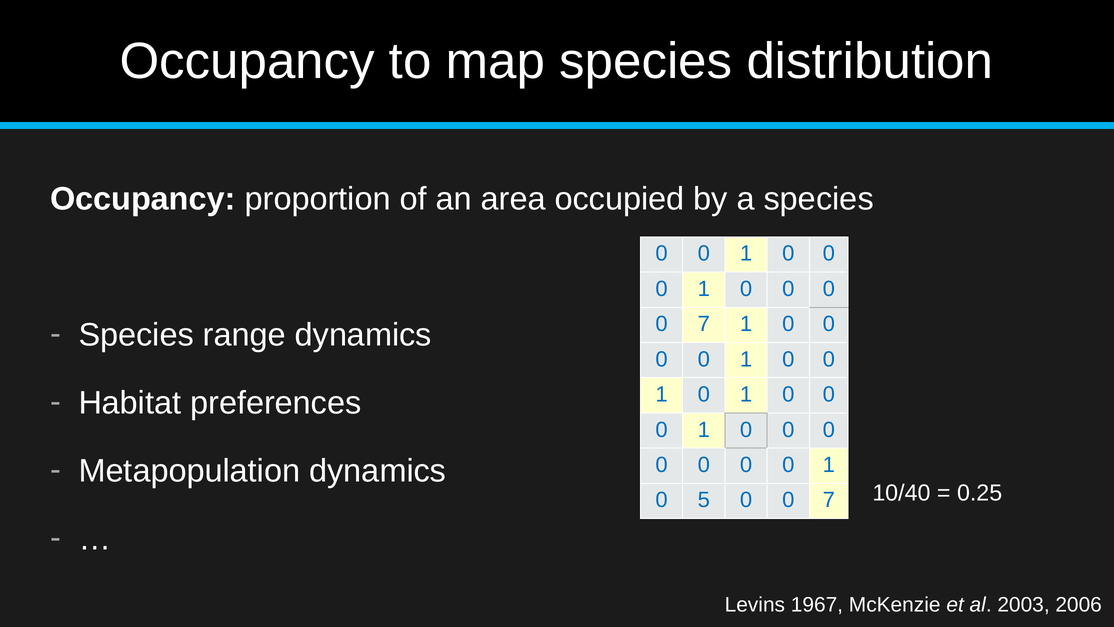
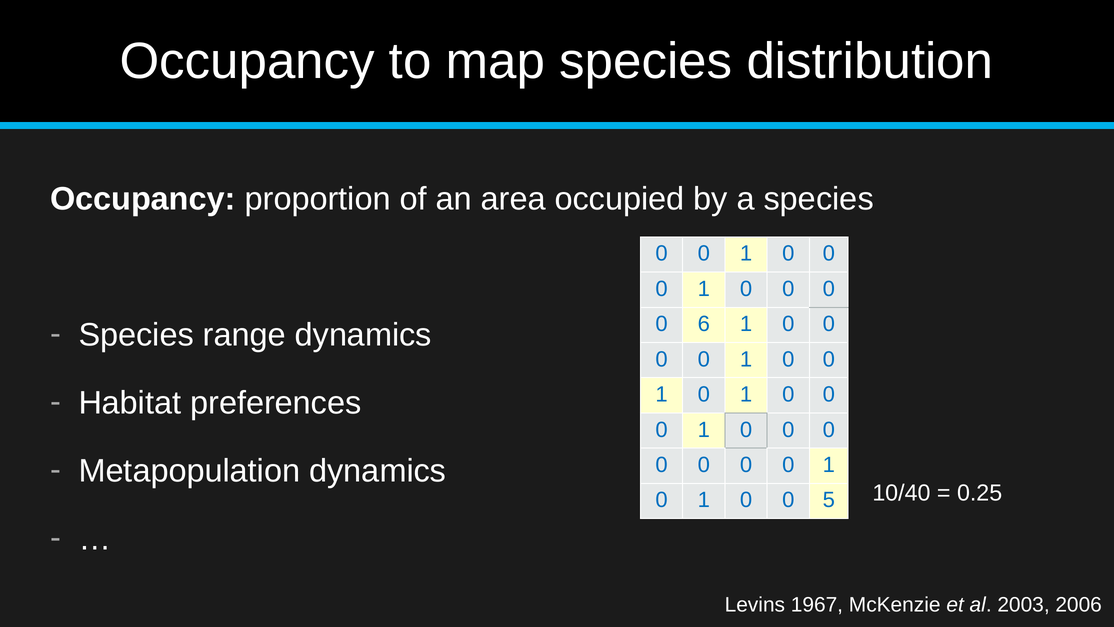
7: 7 -> 6 (704, 324)
5: 5 -> 1 (704, 500)
7: 7 -> 5 (829, 500)
